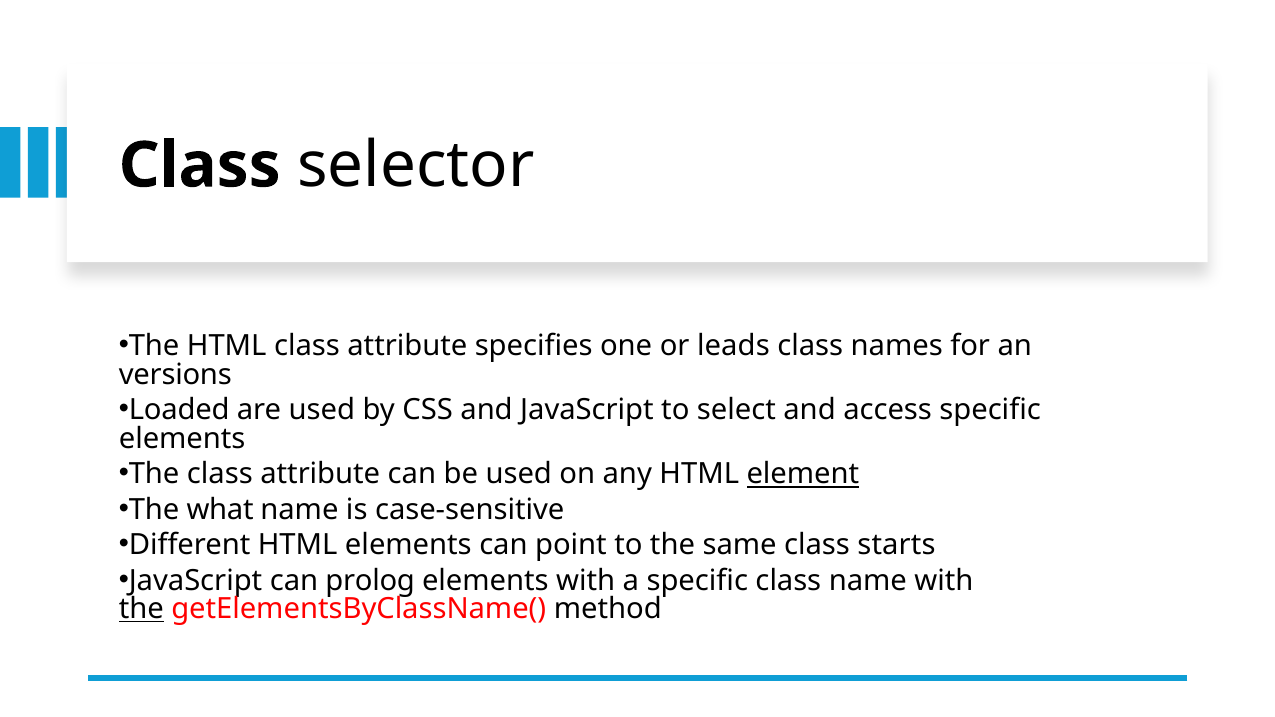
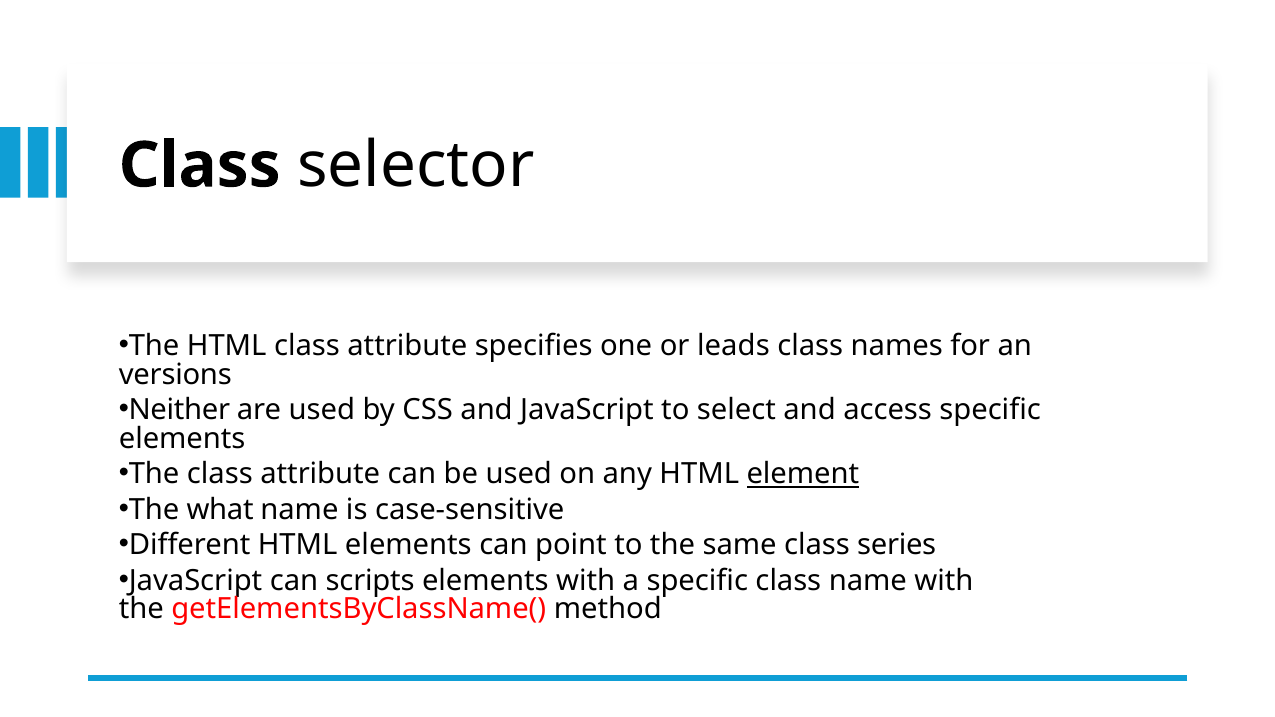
Loaded: Loaded -> Neither (179, 410)
starts: starts -> series (897, 545)
prolog: prolog -> scripts (370, 581)
the underline: present -> none (141, 609)
